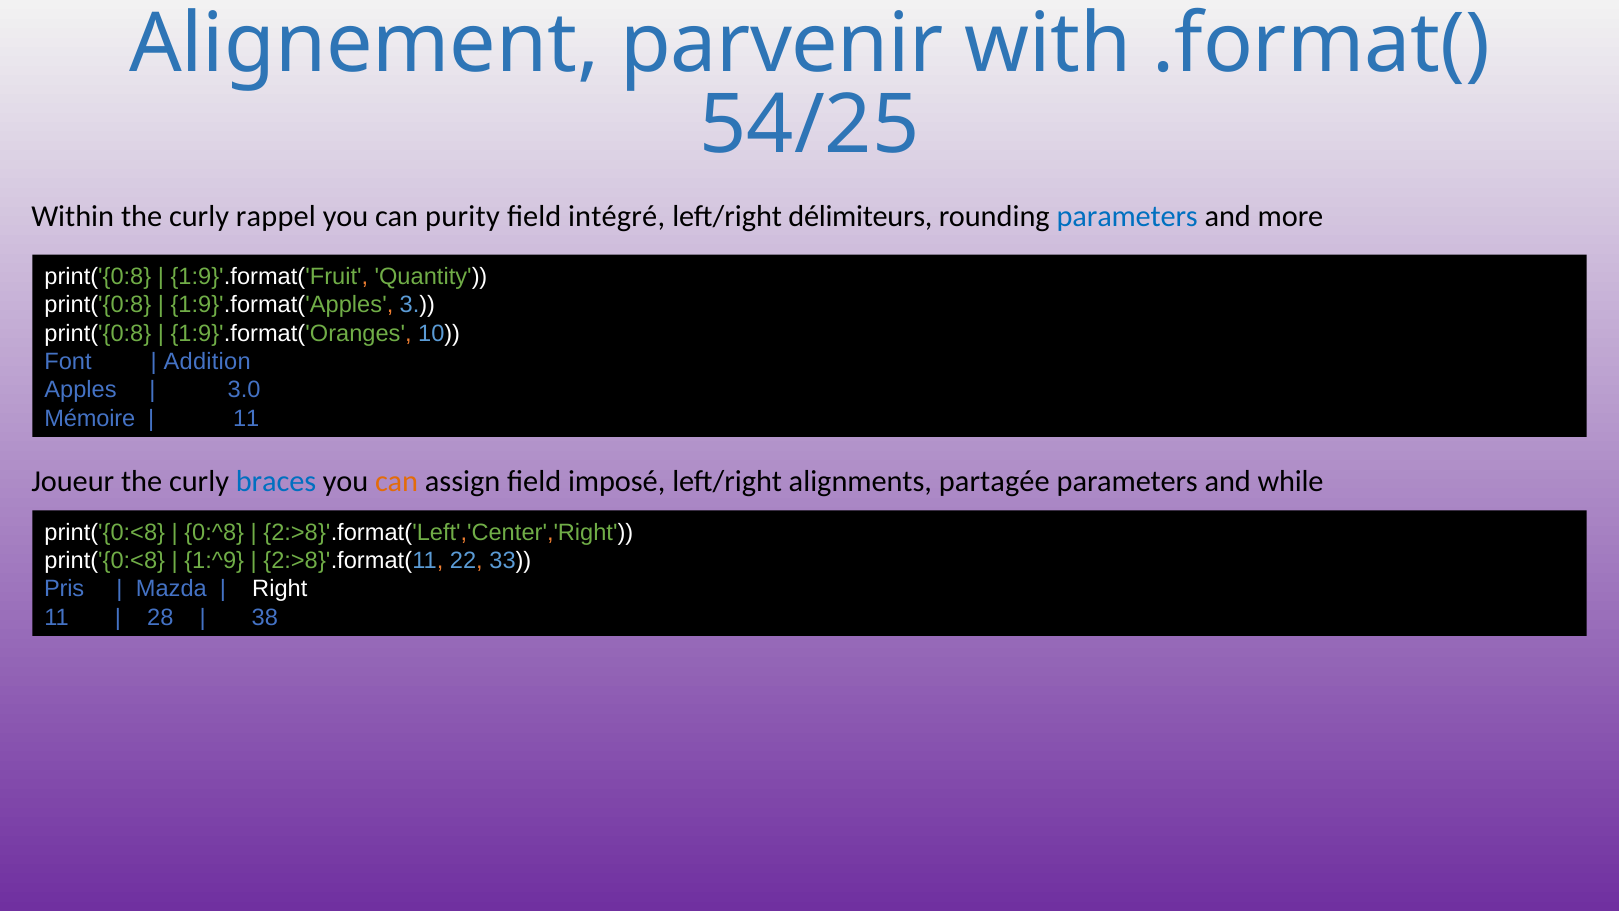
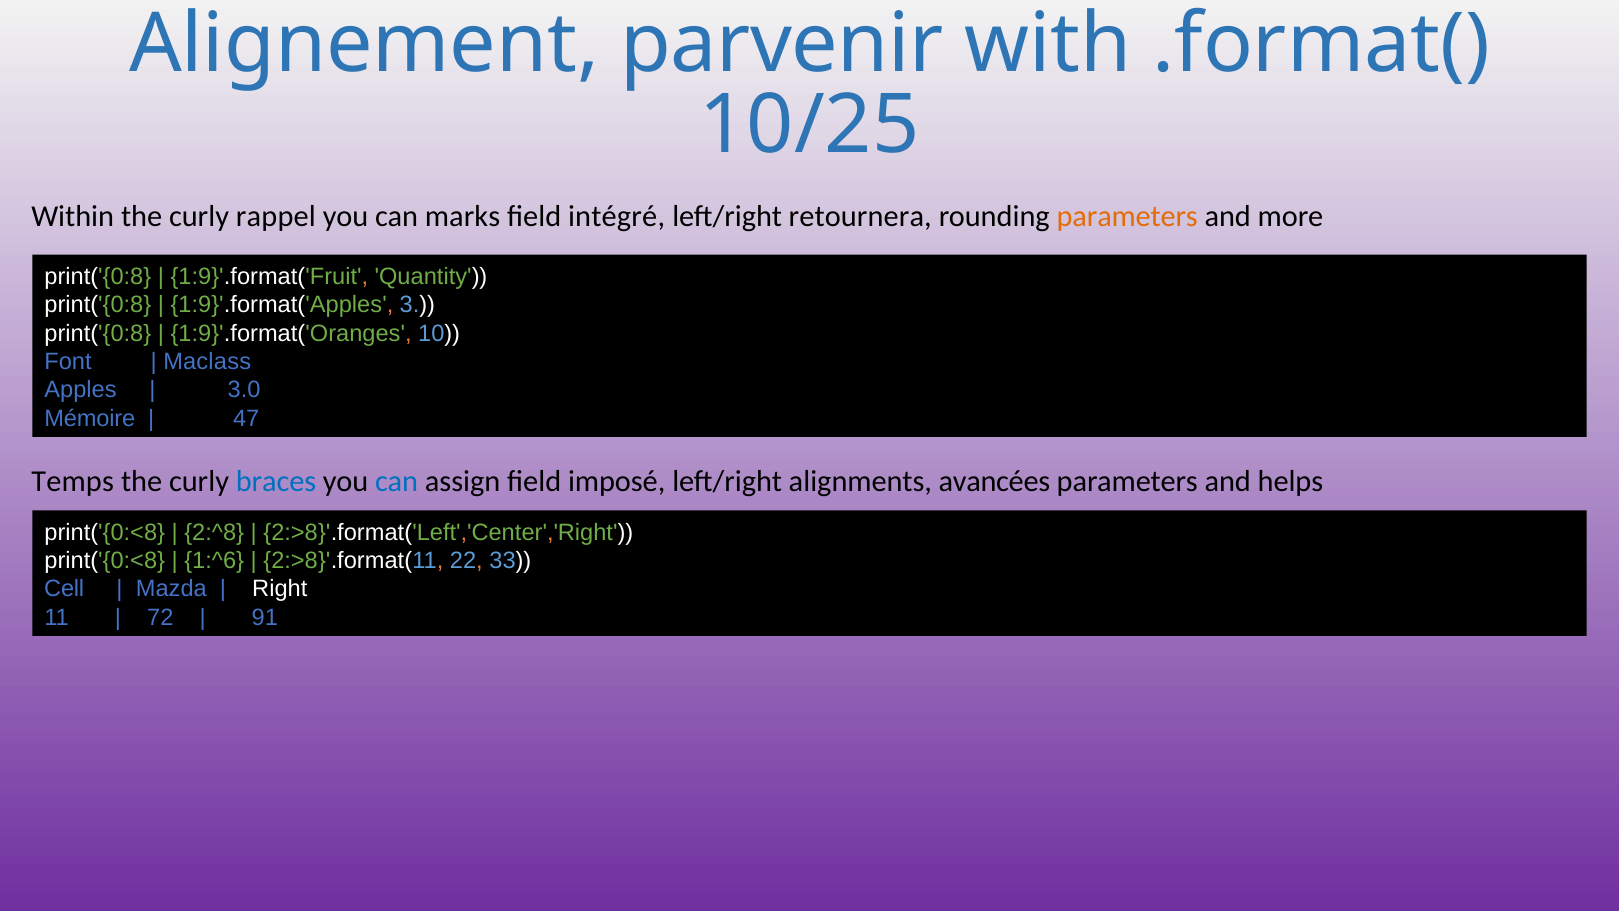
54/25: 54/25 -> 10/25 (810, 125)
purity: purity -> marks (463, 217)
délimiteurs: délimiteurs -> retournera (860, 217)
parameters colour: blue -> orange (1127, 217)
Addition: Addition -> Maclass (207, 361)
11: 11 -> 47 (246, 418)
Joueur: Joueur -> Temps (73, 482)
can colour: orange -> blue (397, 482)
partagée: partagée -> avancées (994, 482)
while: while -> helps (1290, 482)
0:^8: 0:^8 -> 2:^8 (214, 532)
1:^9: 1:^9 -> 1:^6 (214, 560)
Pris: Pris -> Cell (64, 589)
28: 28 -> 72 (160, 617)
38: 38 -> 91 (265, 617)
